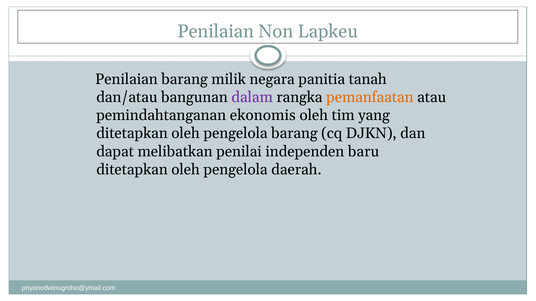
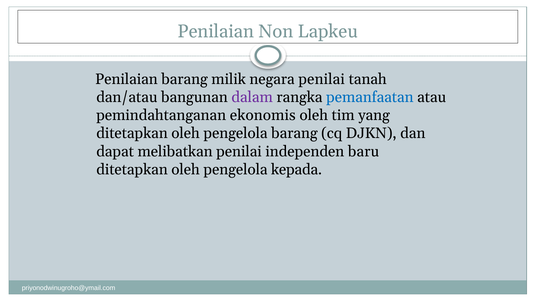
negara panitia: panitia -> penilai (322, 79)
pemanfaatan colour: orange -> blue (370, 97)
daerah: daerah -> kepada (297, 170)
